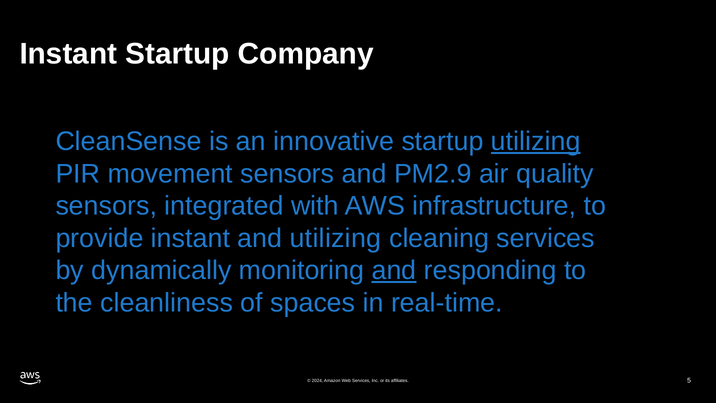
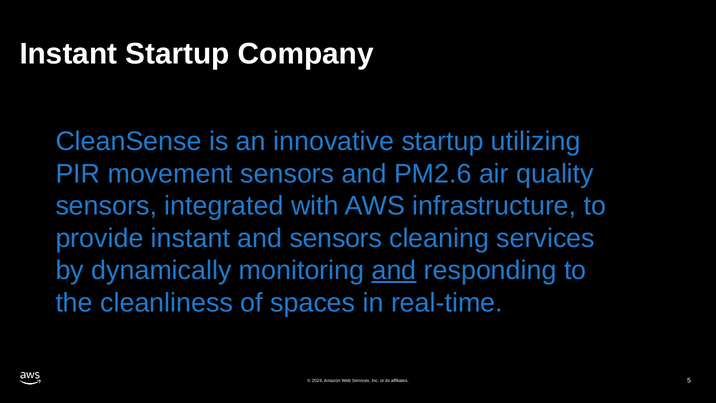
utilizing underline: present -> none (536, 141)
PM2.9: PM2.9 -> PM2.6 (433, 174)
and utilizing: utilizing -> sensors (336, 238)
